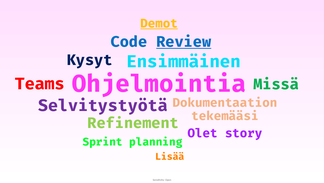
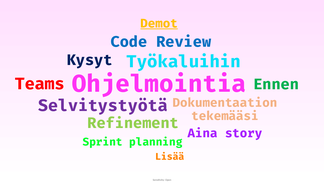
Review underline: present -> none (184, 42)
Ensimmäinen: Ensimmäinen -> Työkaluihin (184, 62)
Missä: Missä -> Ennen (276, 84)
Olet: Olet -> Aina (203, 133)
